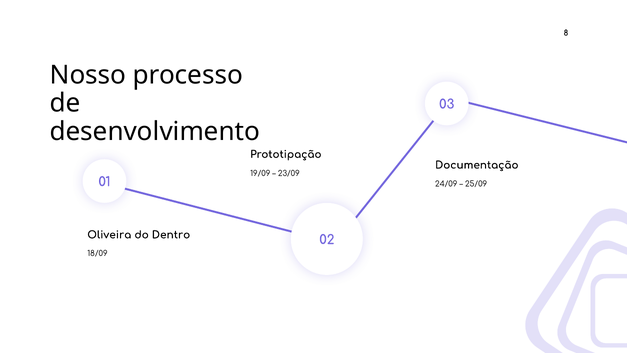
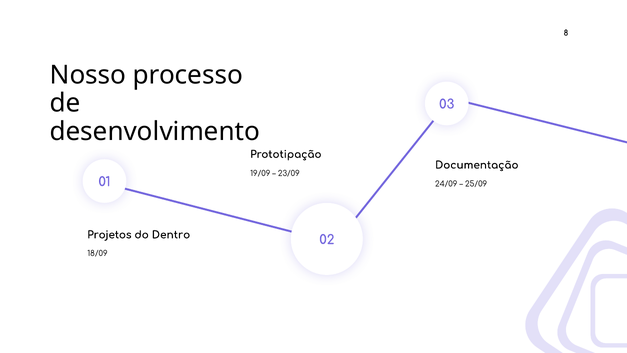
Oliveira: Oliveira -> Projetos (109, 235)
